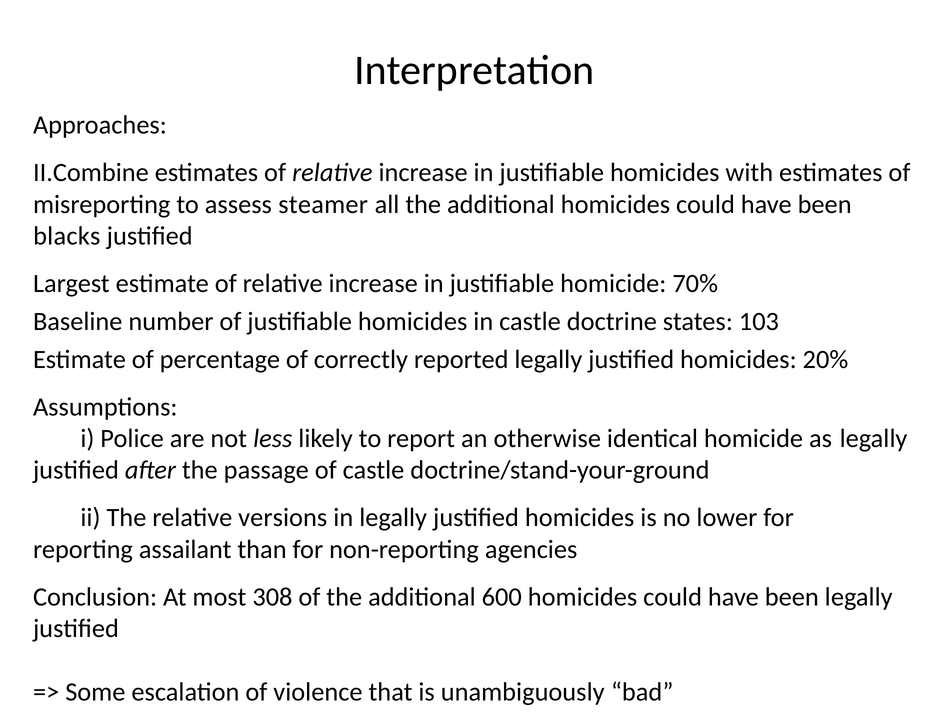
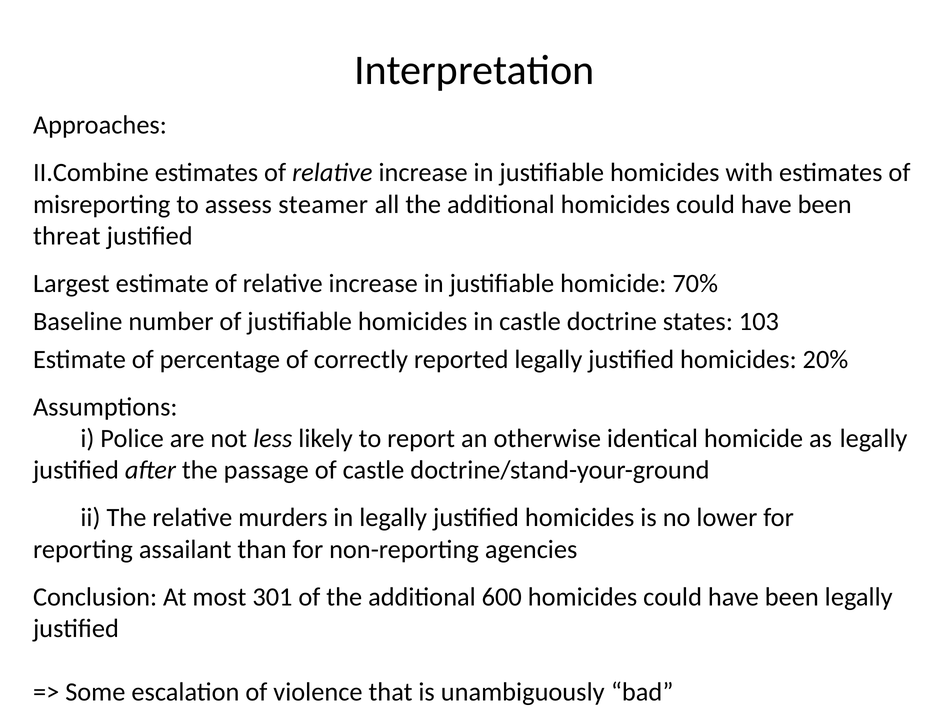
blacks: blacks -> threat (67, 236)
versions: versions -> murders (283, 518)
308: 308 -> 301 (272, 597)
